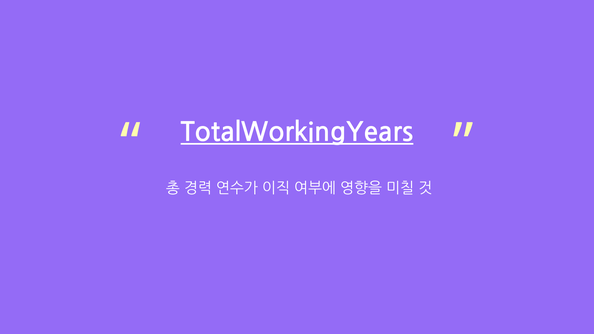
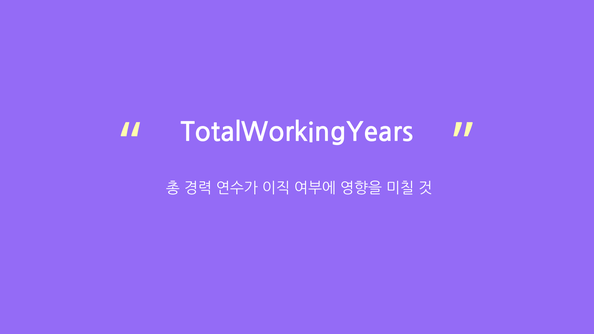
TotalWorkingYears underline: present -> none (297, 133)
